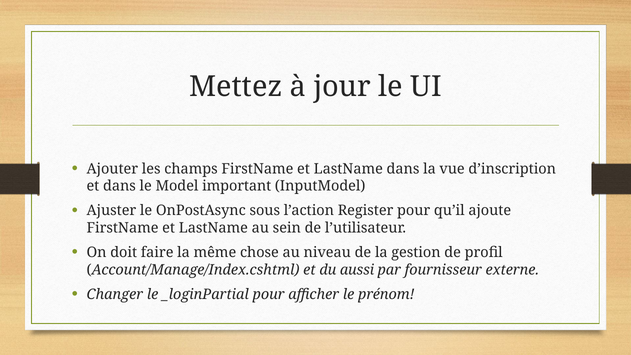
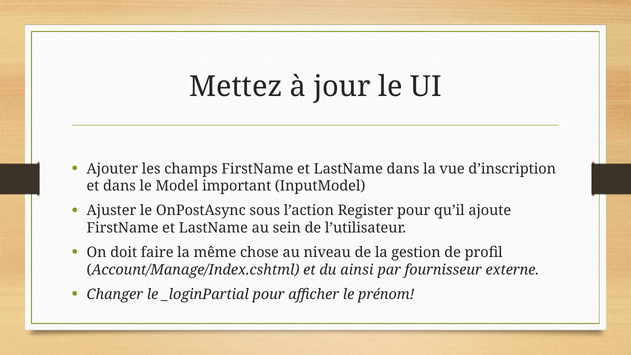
aussi: aussi -> ainsi (357, 270)
